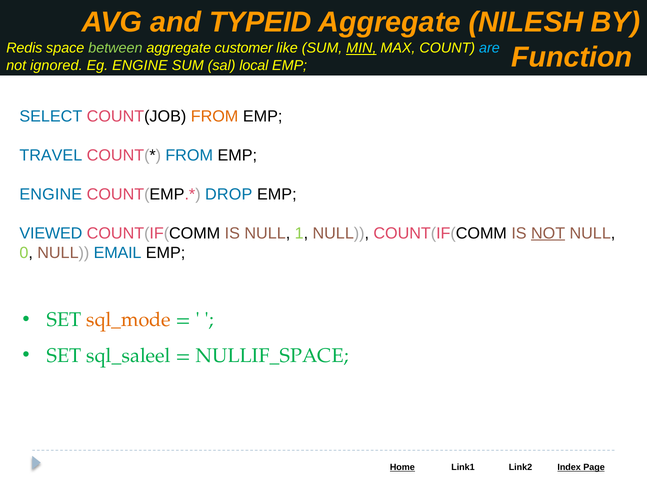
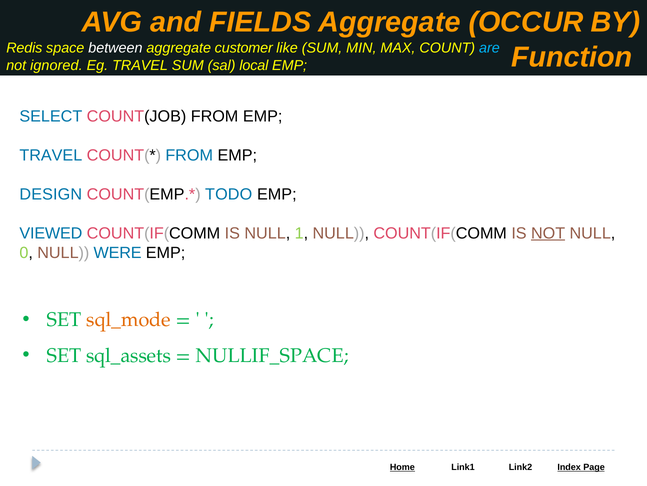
TYPEID: TYPEID -> FIELDS (260, 22)
NILESH: NILESH -> OCCUR (526, 22)
between colour: light green -> white (115, 48)
MIN underline: present -> none (361, 48)
Eg ENGINE: ENGINE -> TRAVEL (140, 65)
FROM colour: orange -> black (215, 116)
ENGINE: ENGINE -> DESIGN (51, 194)
DROP: DROP -> TODO (229, 194)
EMAIL: EMAIL -> WERE (118, 252)
sql_saleel: sql_saleel -> sql_assets (129, 355)
